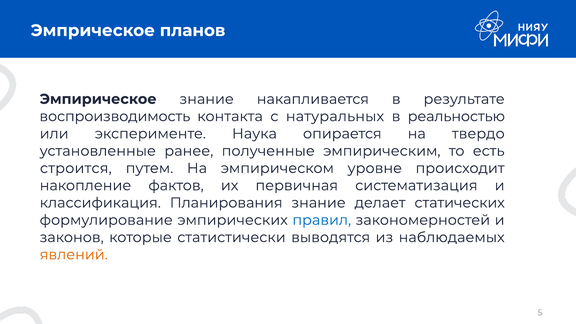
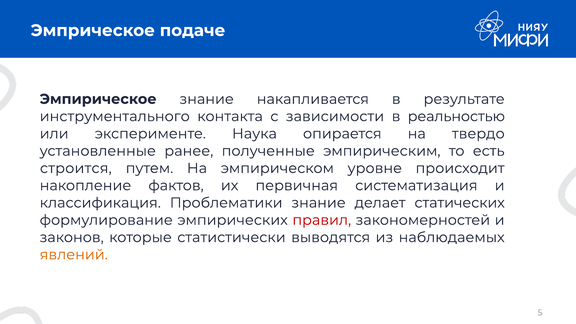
планов: планов -> подаче (193, 30)
воспроизводимость: воспроизводимость -> инструментального (115, 116)
натуральных: натуральных -> зависимости (335, 116)
Планирования: Планирования -> Проблематики (226, 203)
правил colour: blue -> red (322, 220)
